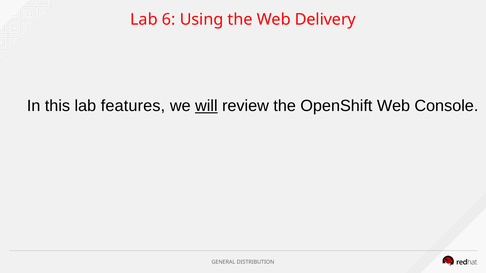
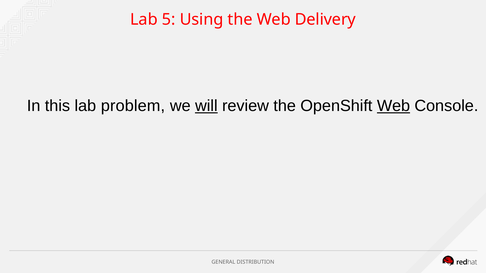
6: 6 -> 5 (169, 19)
features: features -> problem (133, 106)
Web underline: none -> present (393, 106)
